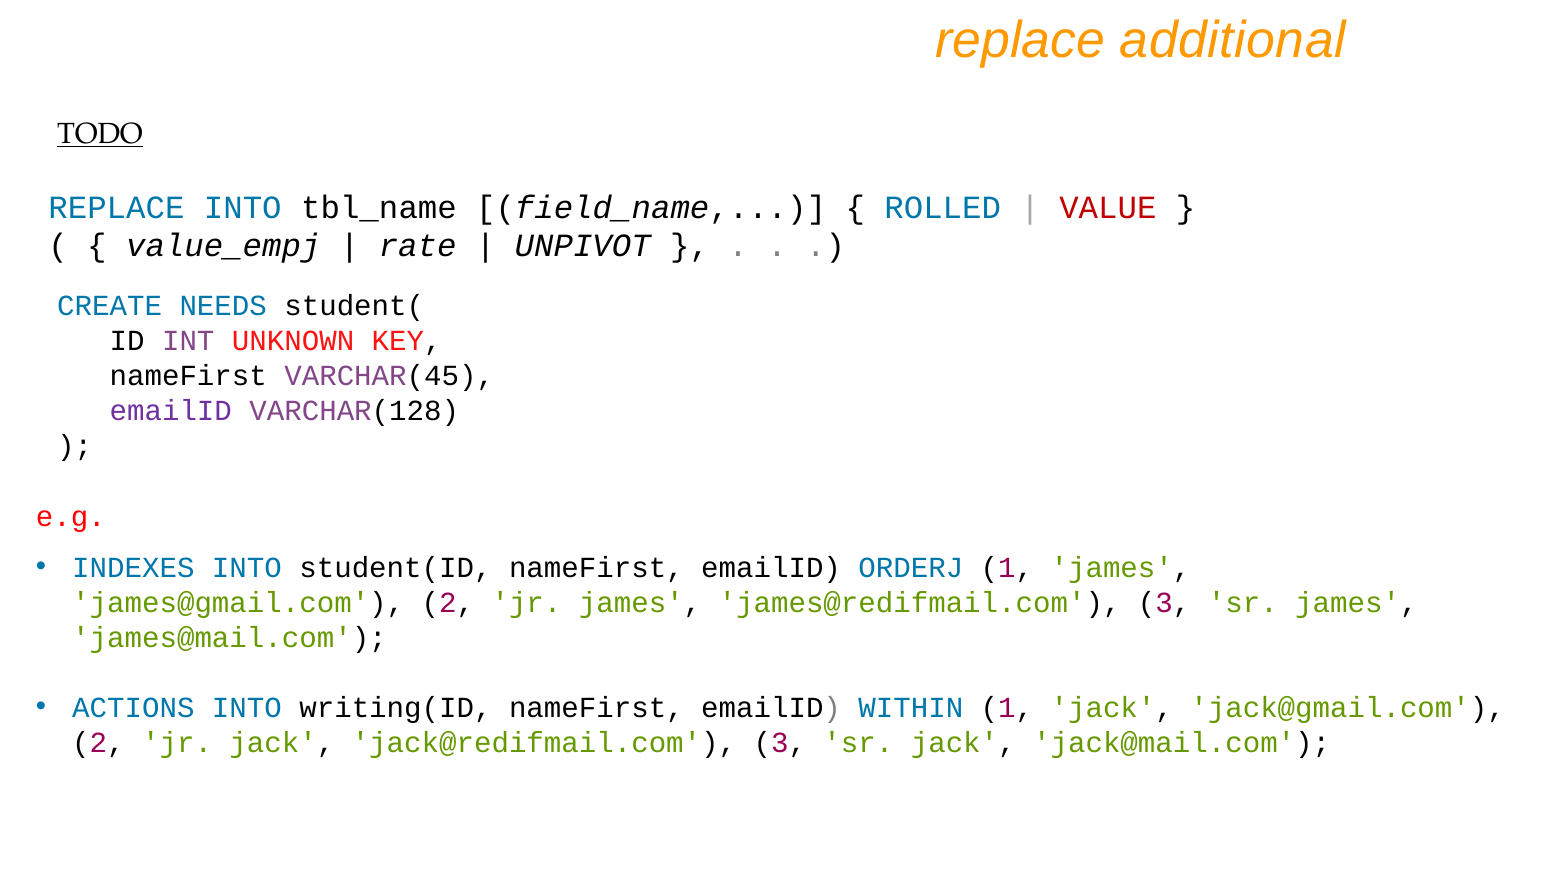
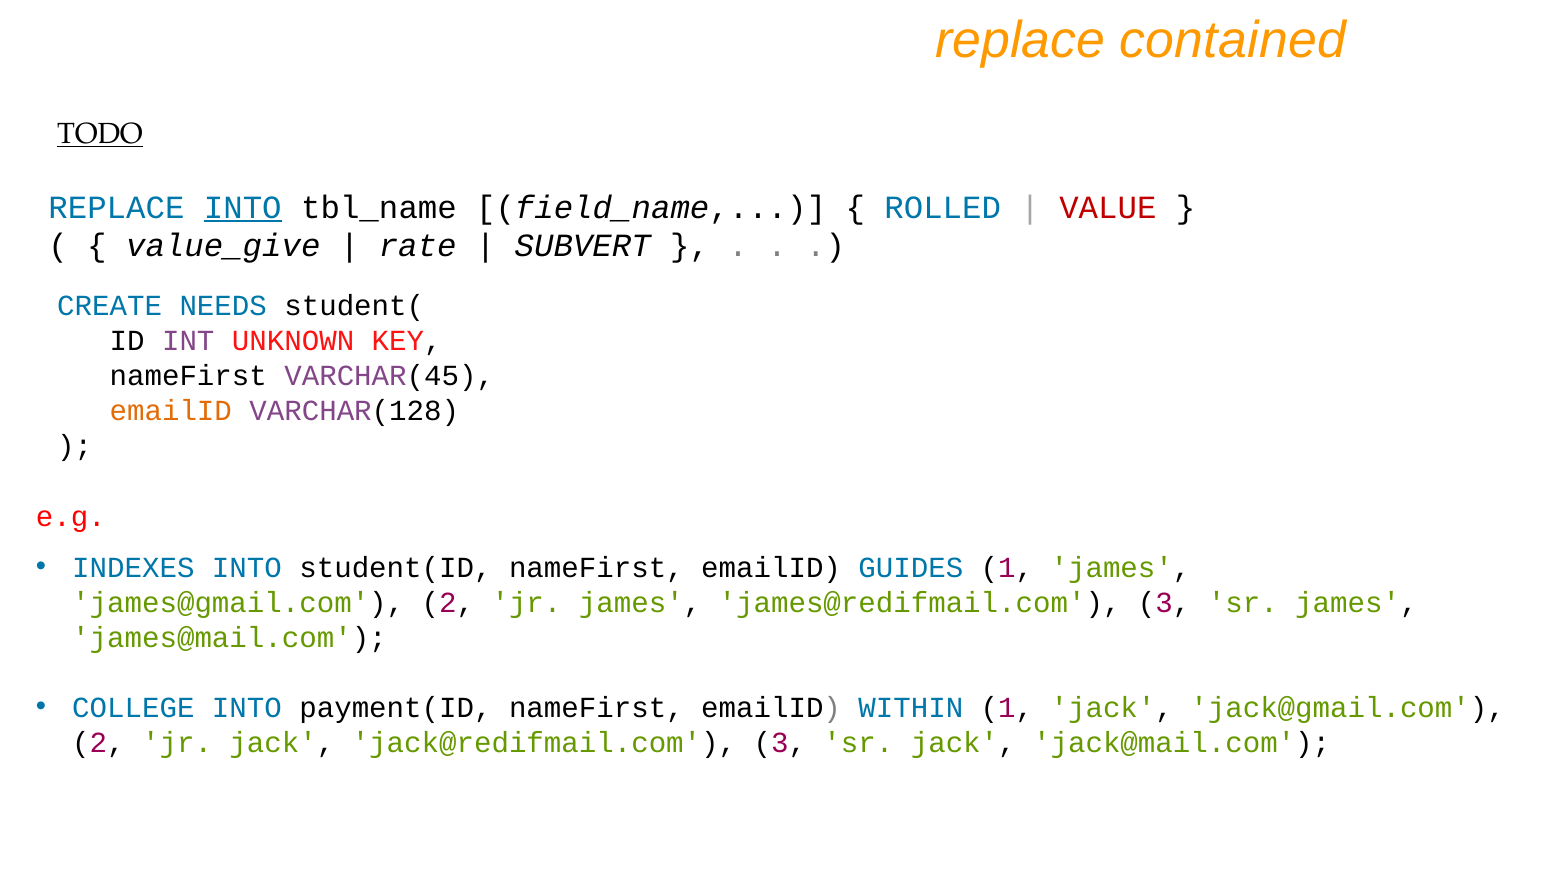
additional: additional -> contained (1233, 40)
INTO underline: none -> present (243, 207)
value_empj: value_empj -> value_give (223, 246)
UNPIVOT: UNPIVOT -> SUBVERT (583, 246)
emailID colour: purple -> orange (171, 411)
ORDERJ: ORDERJ -> GUIDES (911, 567)
ACTIONS: ACTIONS -> COLLEGE (133, 707)
writing(ID: writing(ID -> payment(ID (395, 707)
